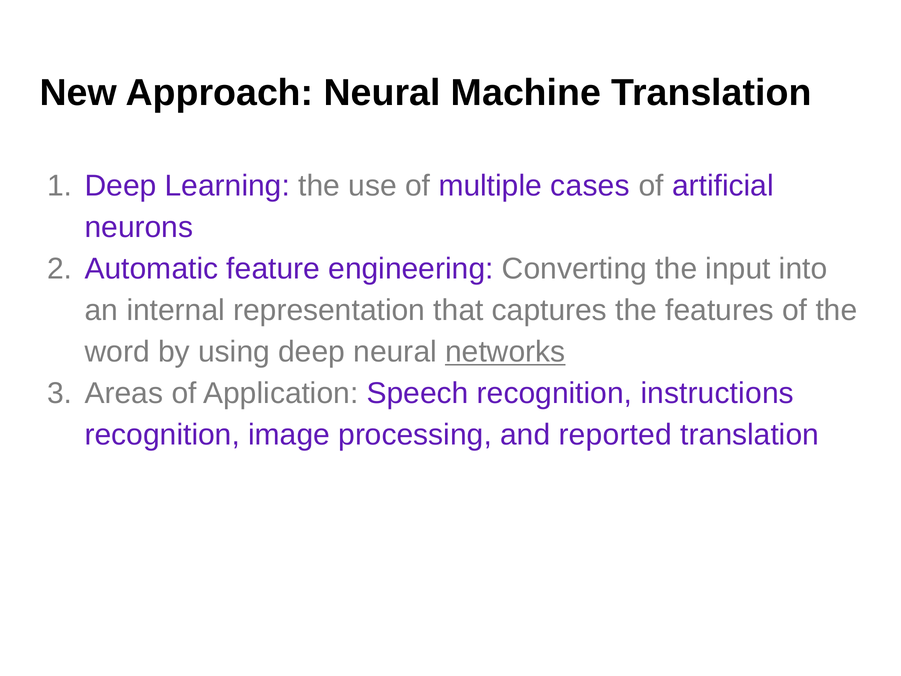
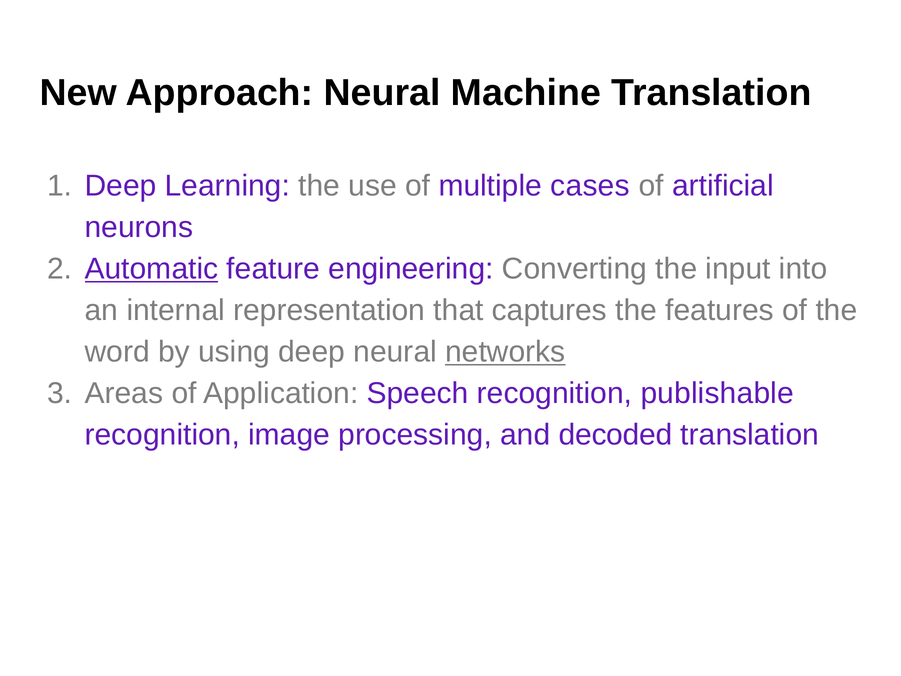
Automatic underline: none -> present (151, 269)
instructions: instructions -> publishable (717, 393)
reported: reported -> decoded (616, 435)
